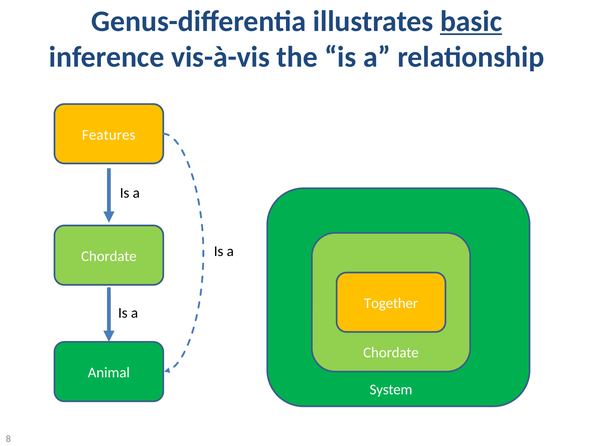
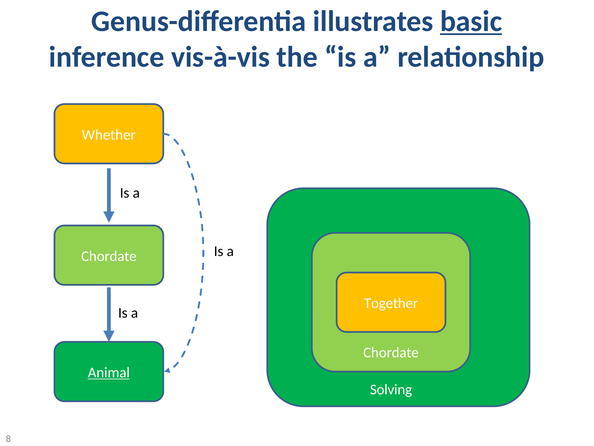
Features: Features -> Whether (109, 135)
Animal underline: none -> present (109, 372)
System: System -> Solving (391, 389)
